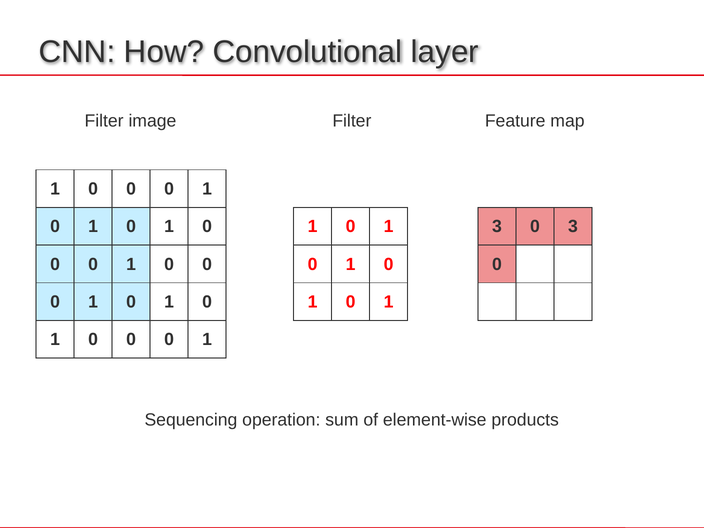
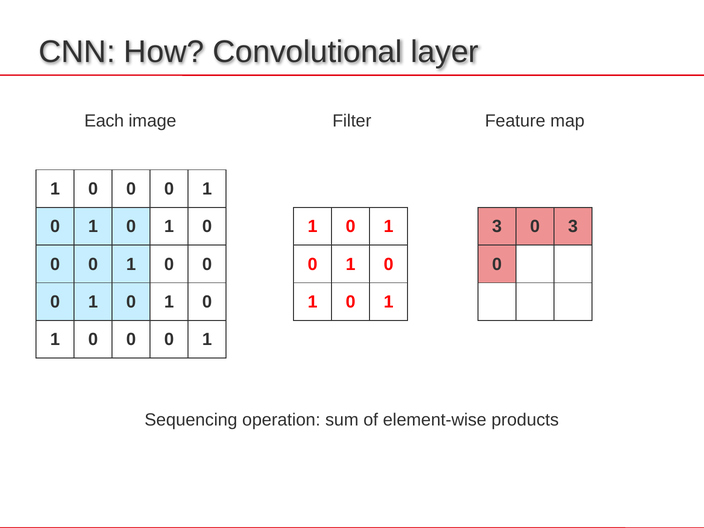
Filter: Filter -> Each (104, 121)
